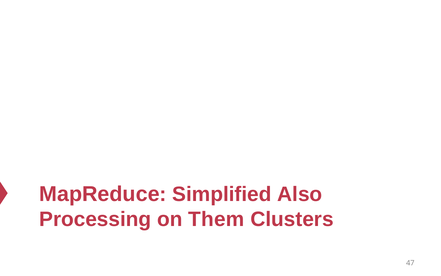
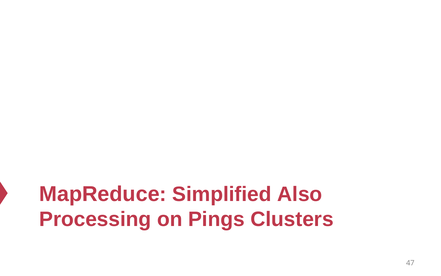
Them: Them -> Pings (216, 219)
